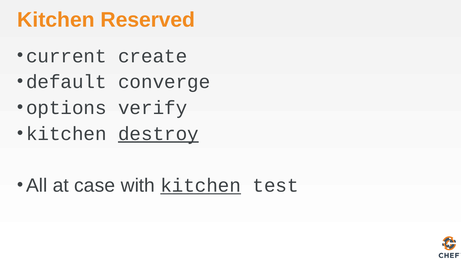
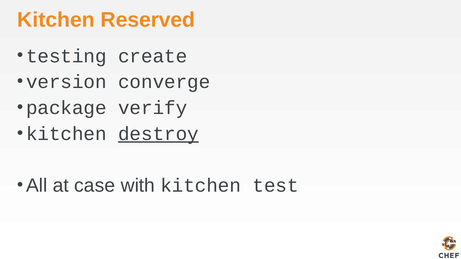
current: current -> testing (66, 56)
default: default -> version (66, 82)
options: options -> package (66, 108)
kitchen underline: present -> none (201, 186)
